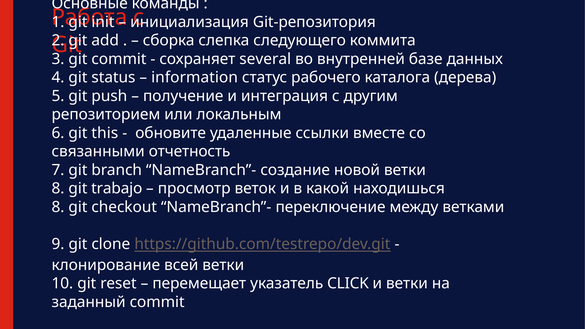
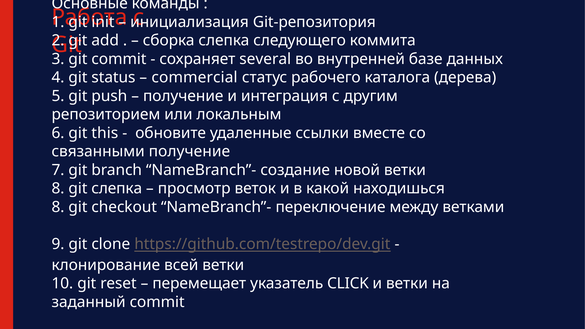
information: information -> commercial (195, 77)
связанными отчетность: отчетность -> получение (189, 152)
git trabajo: trabajo -> слепка (117, 189)
